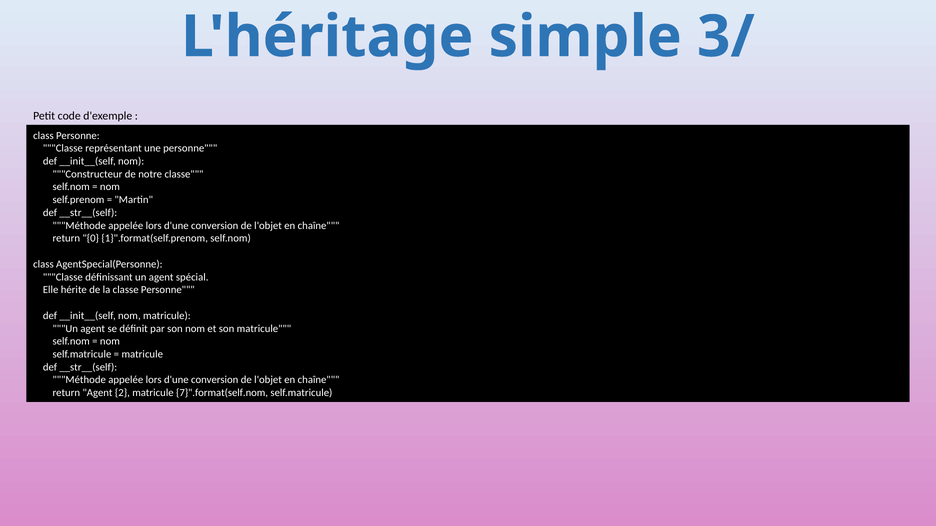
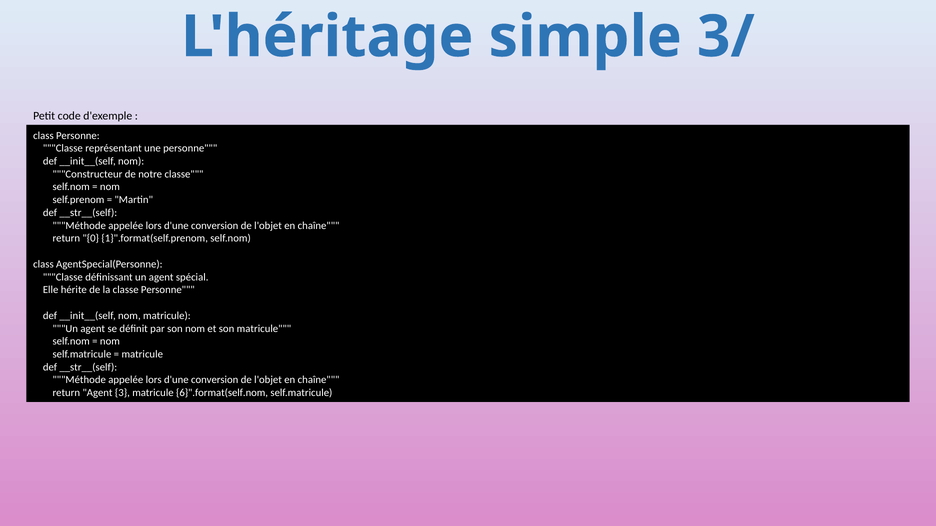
2: 2 -> 3 (122, 393)
7}".format(self.nom: 7}".format(self.nom -> 6}".format(self.nom (222, 393)
